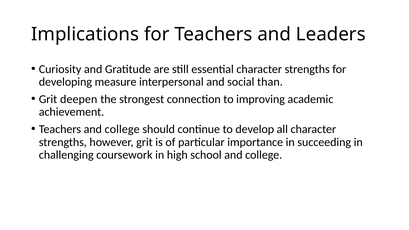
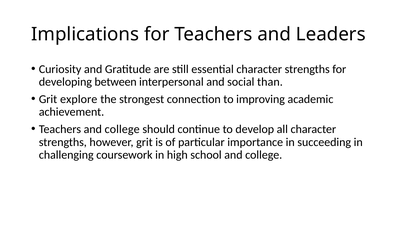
measure: measure -> between (116, 82)
deepen: deepen -> explore (79, 99)
